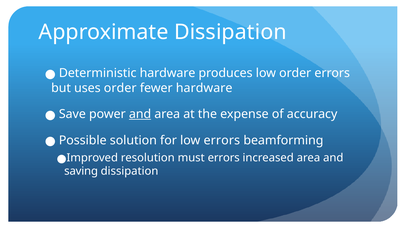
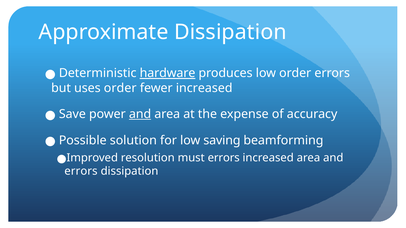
hardware underline: none -> present (168, 73)
fewer hardware: hardware -> increased (204, 88)
low errors: errors -> saving (222, 140)
saving: saving -> errors (81, 172)
